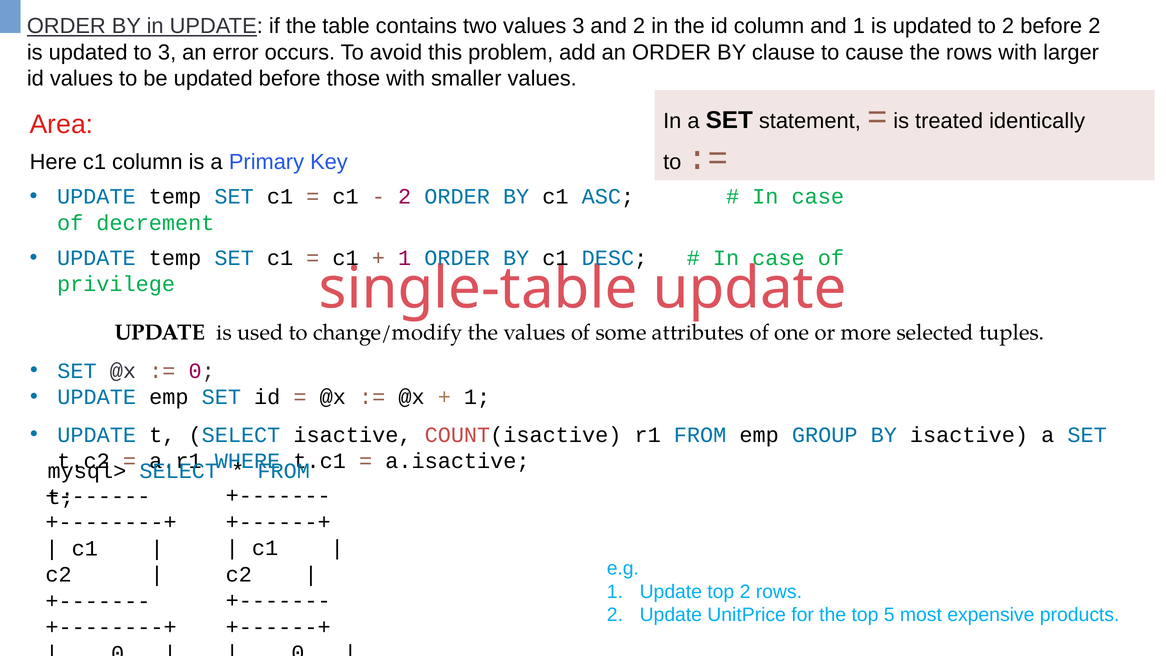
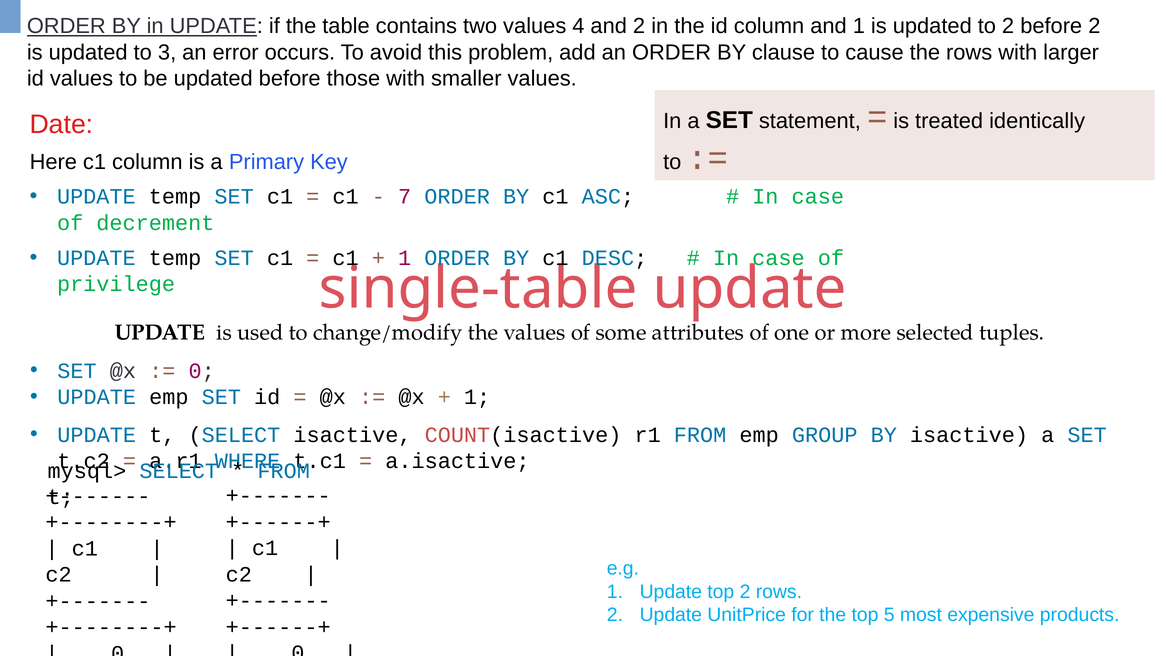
values 3: 3 -> 4 (578, 26)
Area: Area -> Date (61, 124)
2: 2 -> 7 (405, 197)
